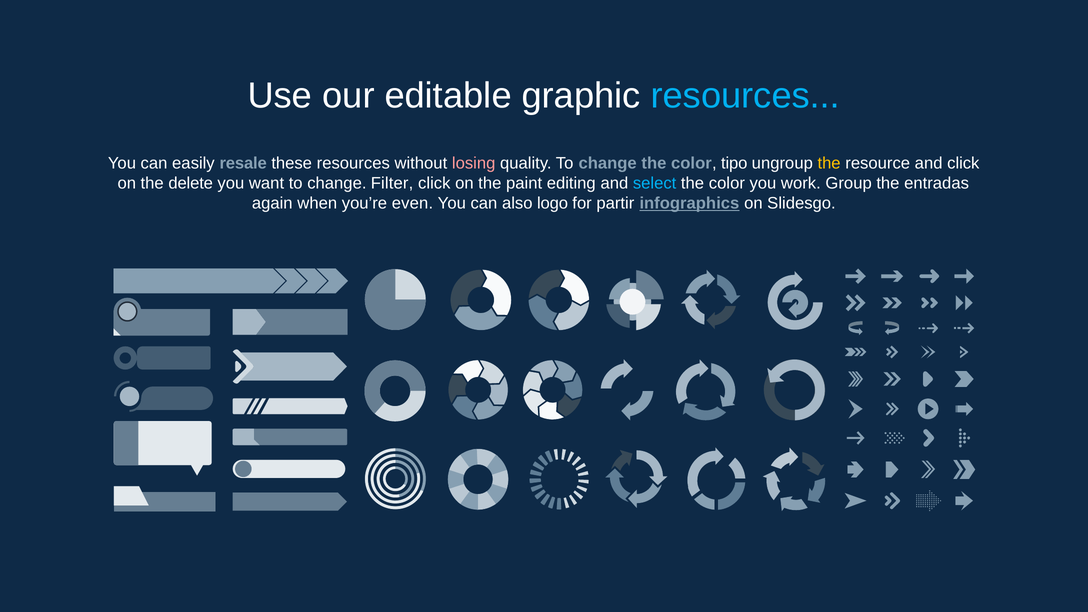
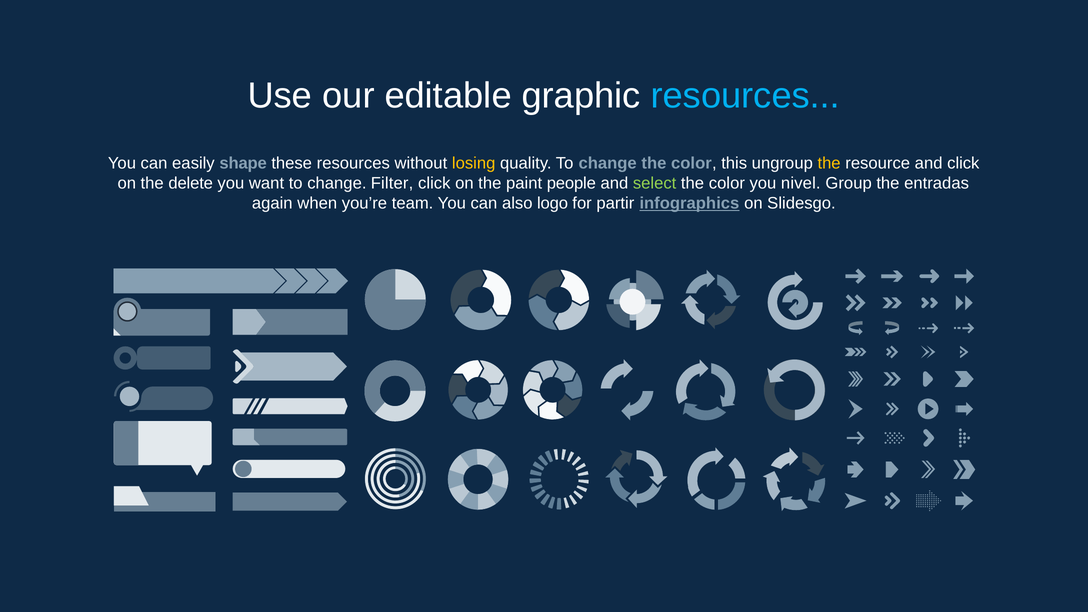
resale: resale -> shape (243, 163)
losing colour: pink -> yellow (474, 163)
tipo: tipo -> this (734, 163)
editing: editing -> people (571, 183)
select colour: light blue -> light green (655, 183)
work: work -> nivel (801, 183)
even: even -> team (413, 203)
